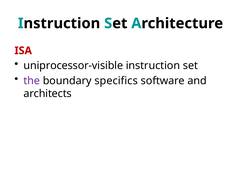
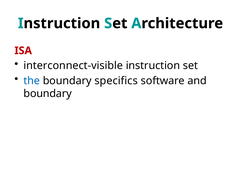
uniprocessor-visible: uniprocessor-visible -> interconnect-visible (73, 66)
the colour: purple -> blue (32, 81)
architects: architects -> boundary (48, 93)
